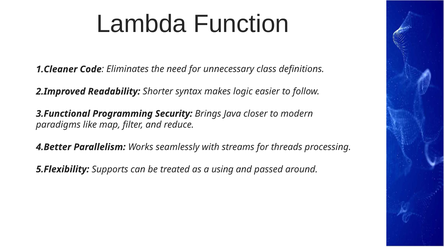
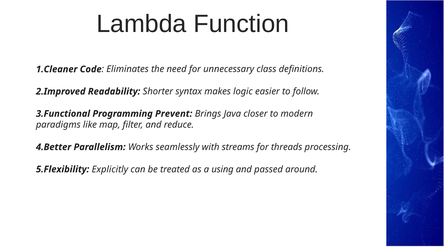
Security: Security -> Prevent (174, 114)
Supports: Supports -> Explicitly (110, 169)
